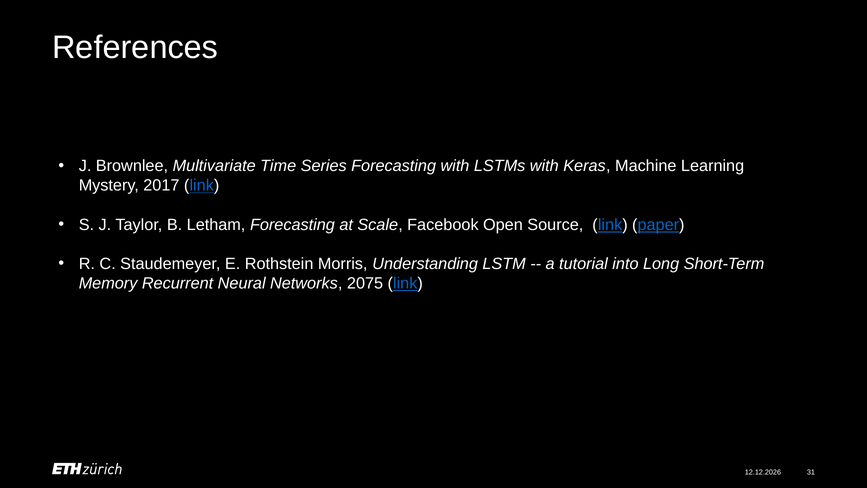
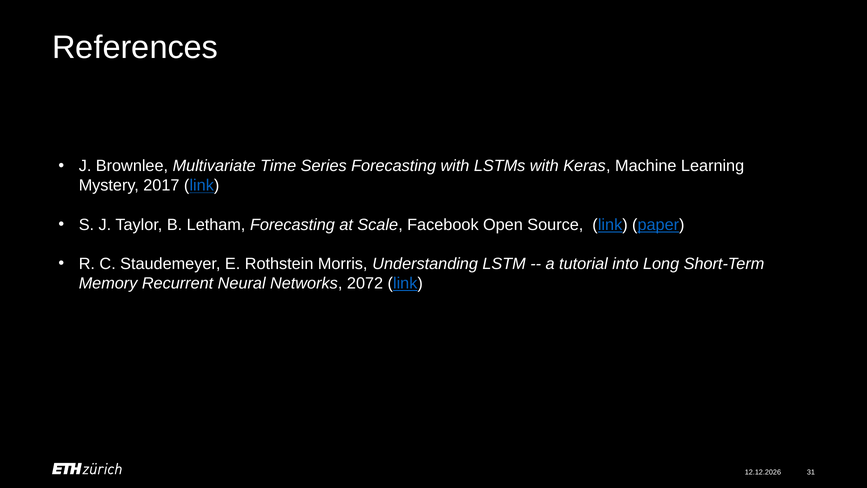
2075: 2075 -> 2072 (365, 283)
